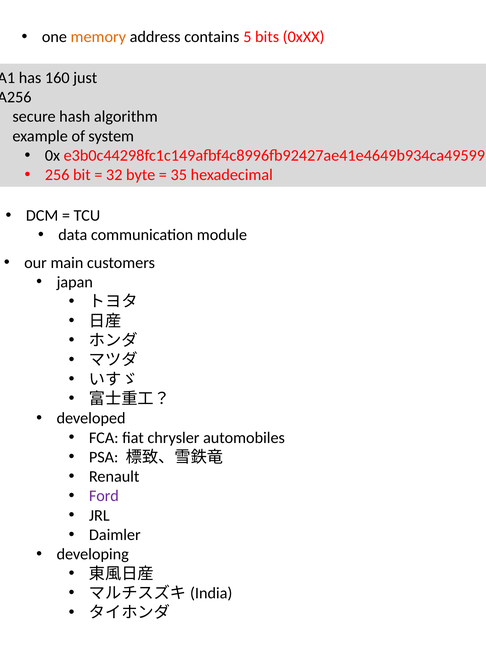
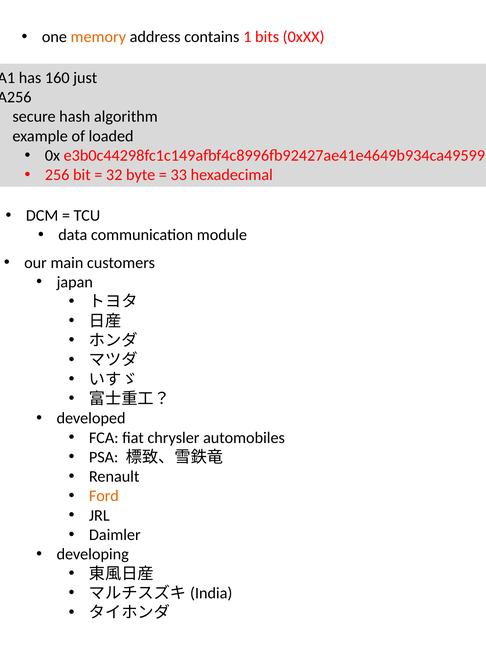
5: 5 -> 1 (247, 37)
system: system -> loaded (111, 136)
35: 35 -> 33 (179, 175)
Ford colour: purple -> orange (104, 496)
